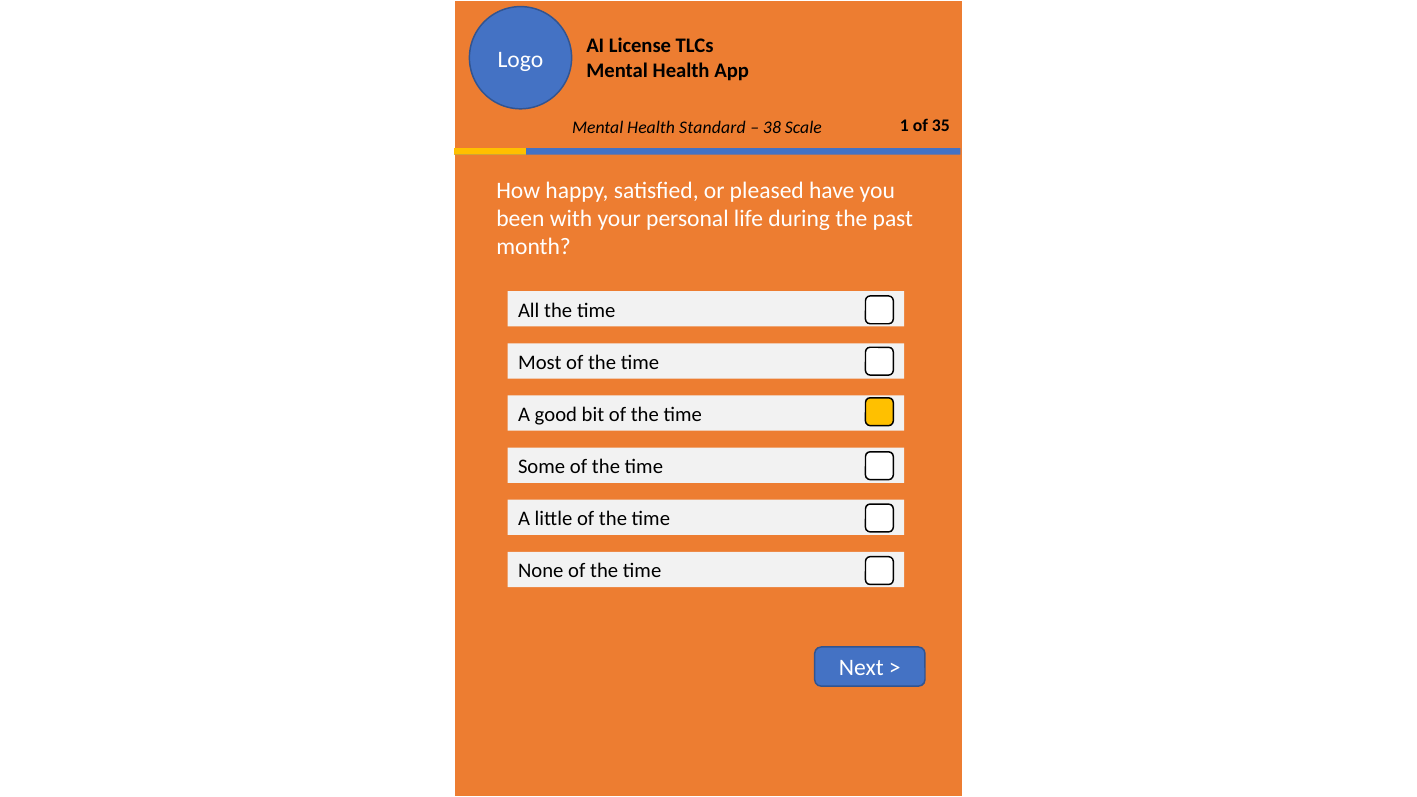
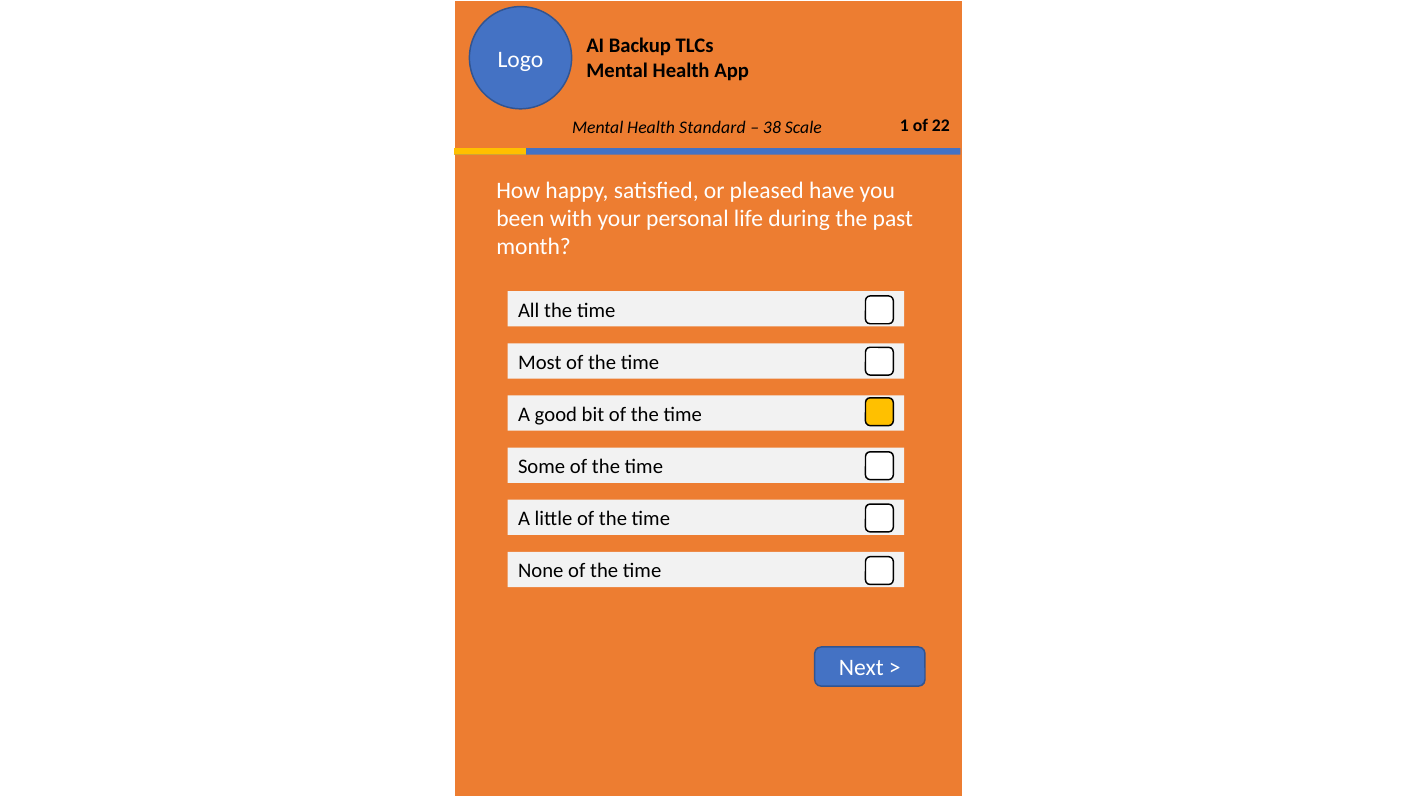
License: License -> Backup (640, 46)
35: 35 -> 22 (941, 126)
